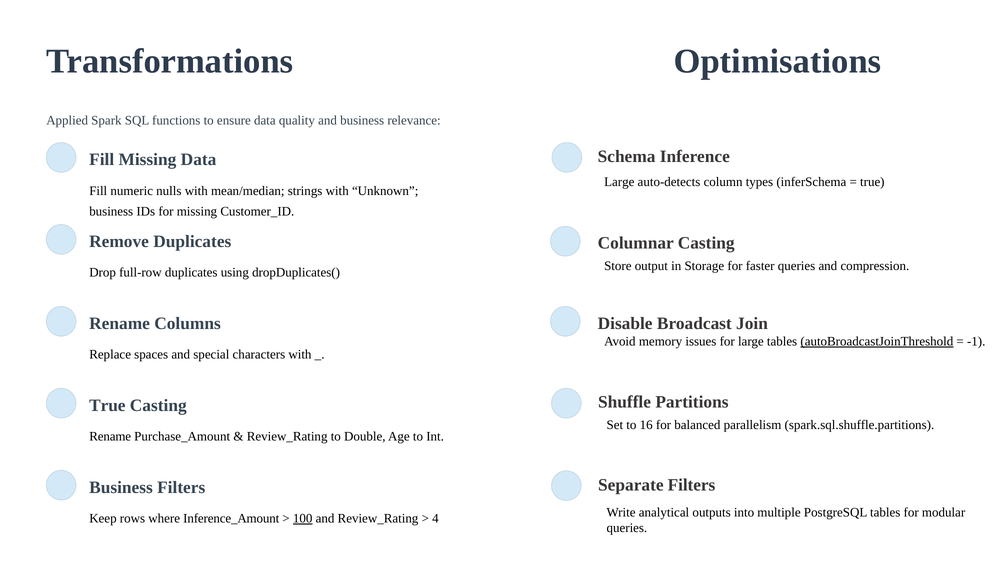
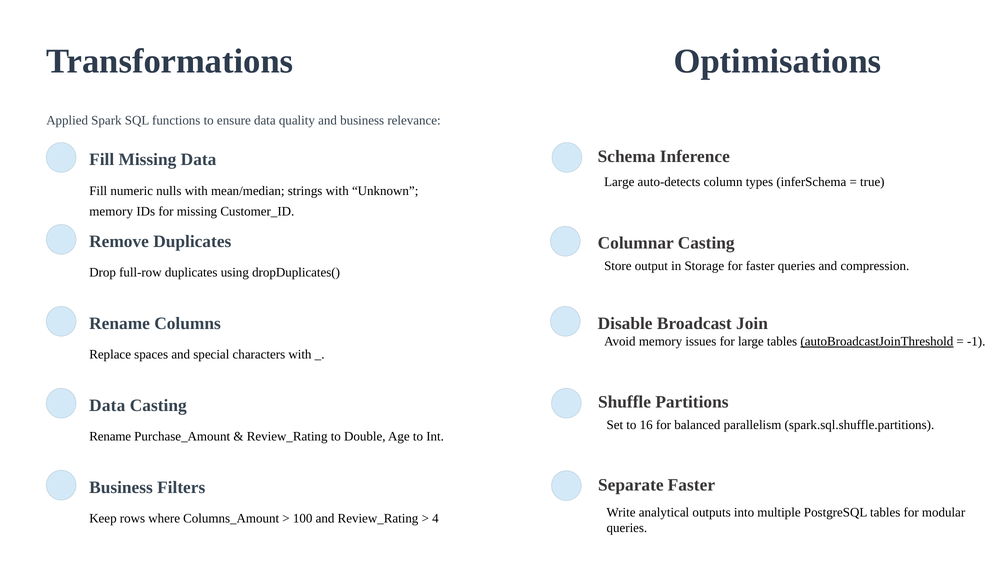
business: business -> memory (111, 211)
True: True -> Data (107, 405)
Separate Filters: Filters -> Faster (691, 484)
Inference_Amount: Inference_Amount -> Columns_Amount (231, 518)
100 underline: present -> none (303, 518)
